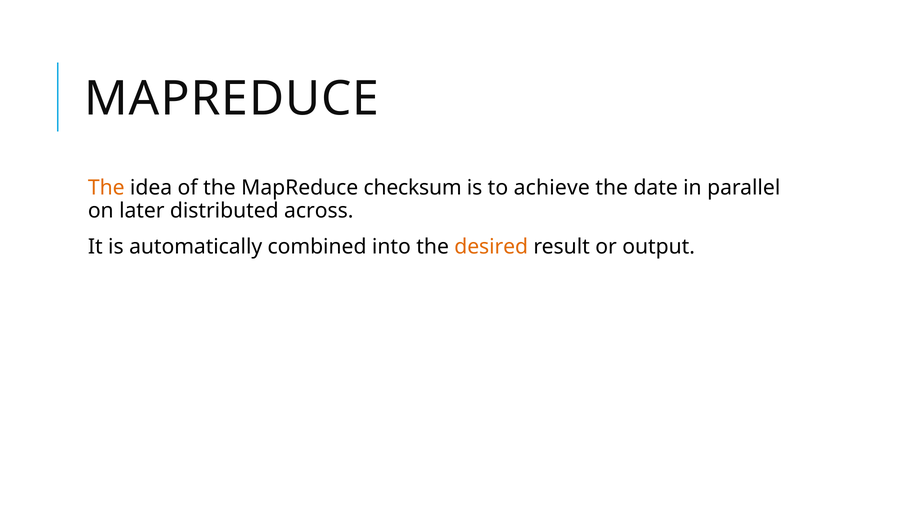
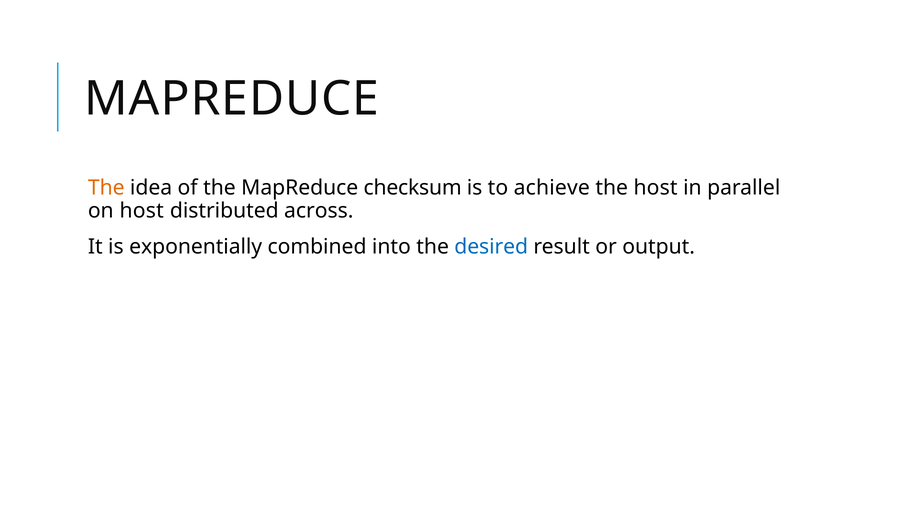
the date: date -> host (656, 188)
on later: later -> host (142, 211)
automatically: automatically -> exponentially (196, 247)
desired colour: orange -> blue (491, 247)
